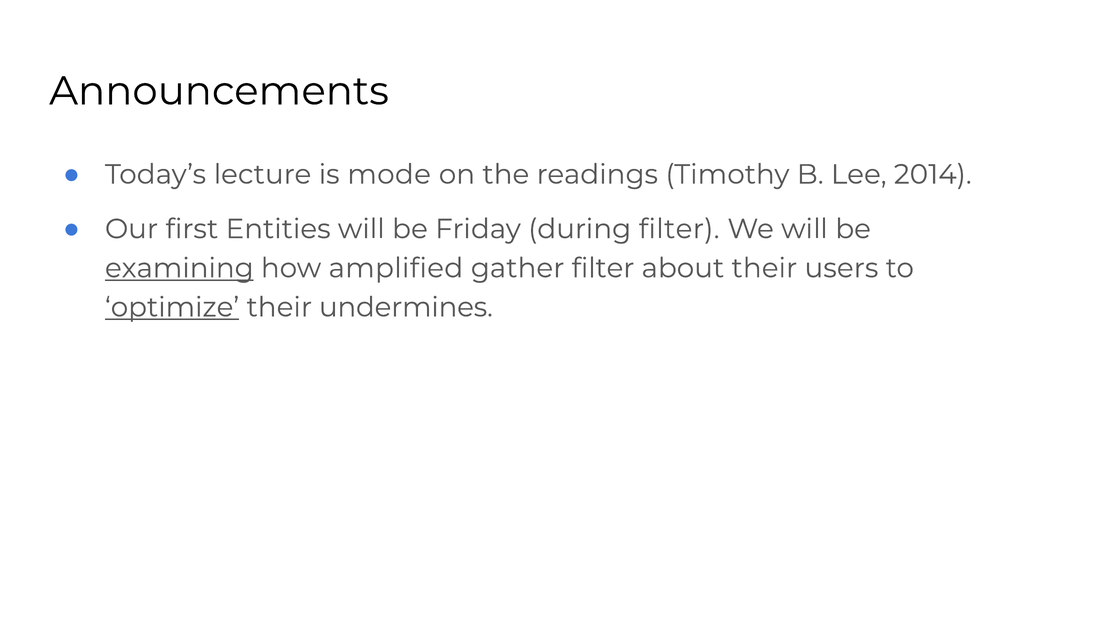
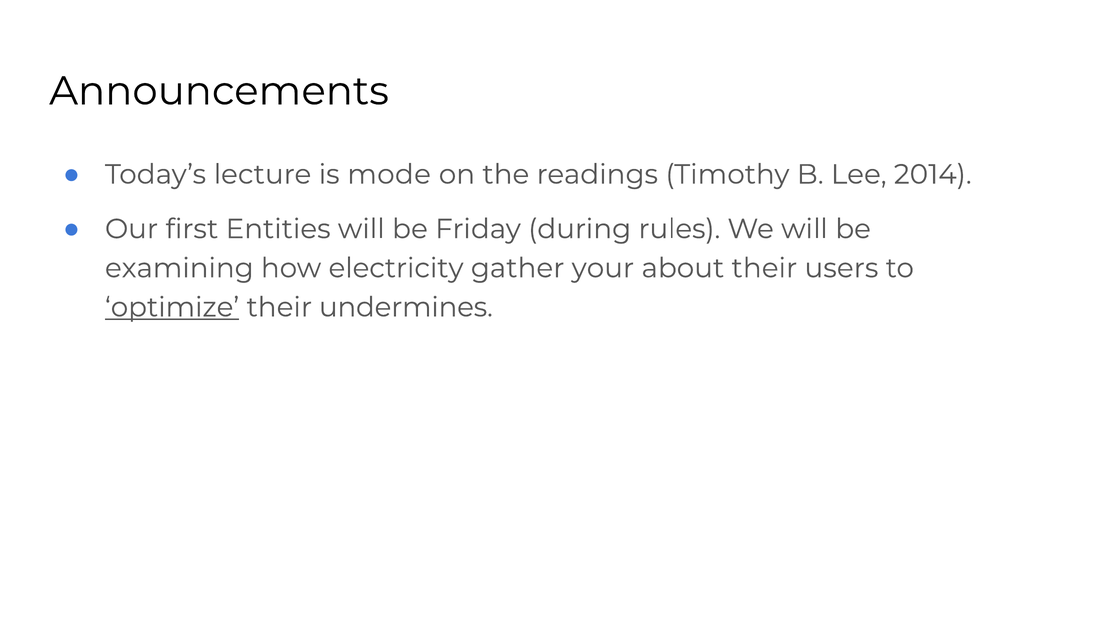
during filter: filter -> rules (679, 229)
examining underline: present -> none (179, 268)
amplified: amplified -> electricity (396, 268)
gather filter: filter -> your (603, 268)
